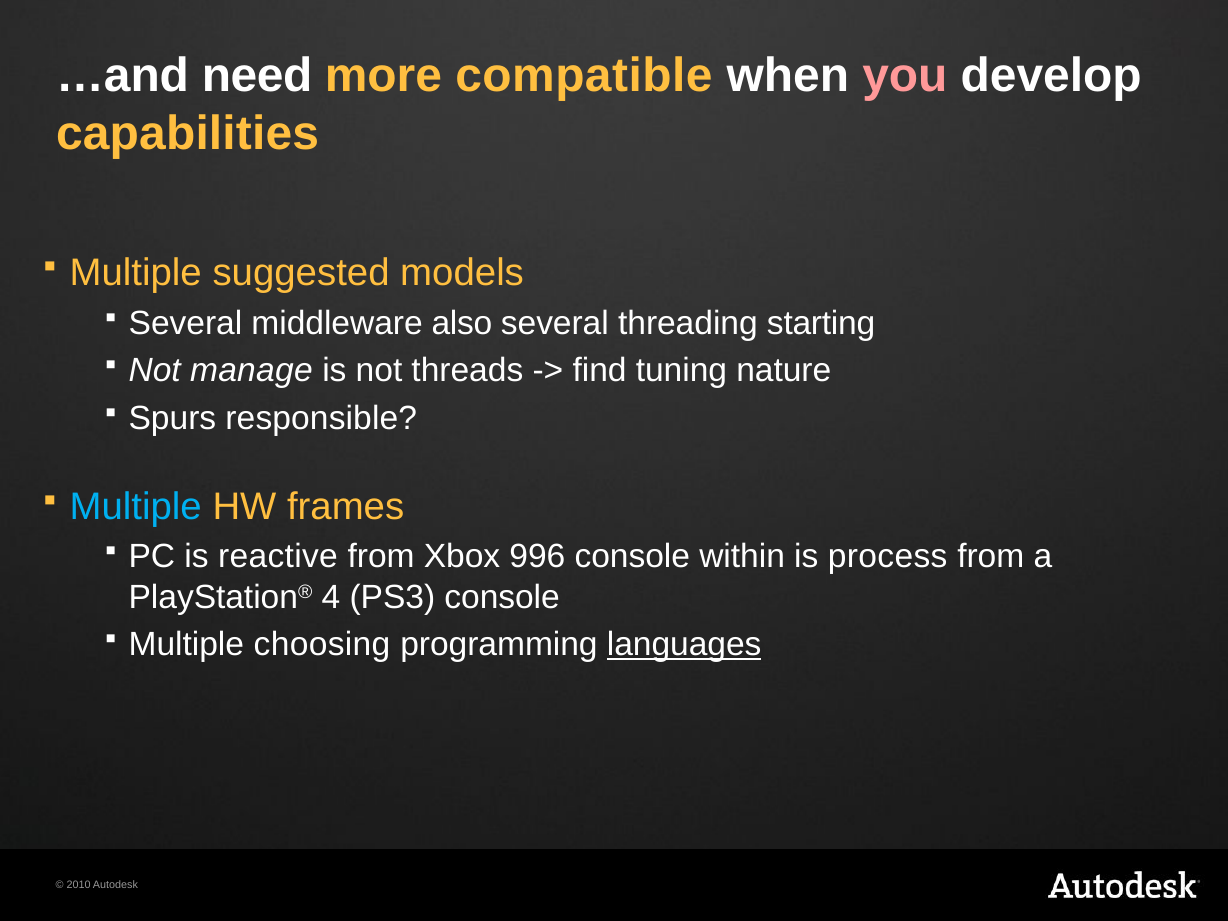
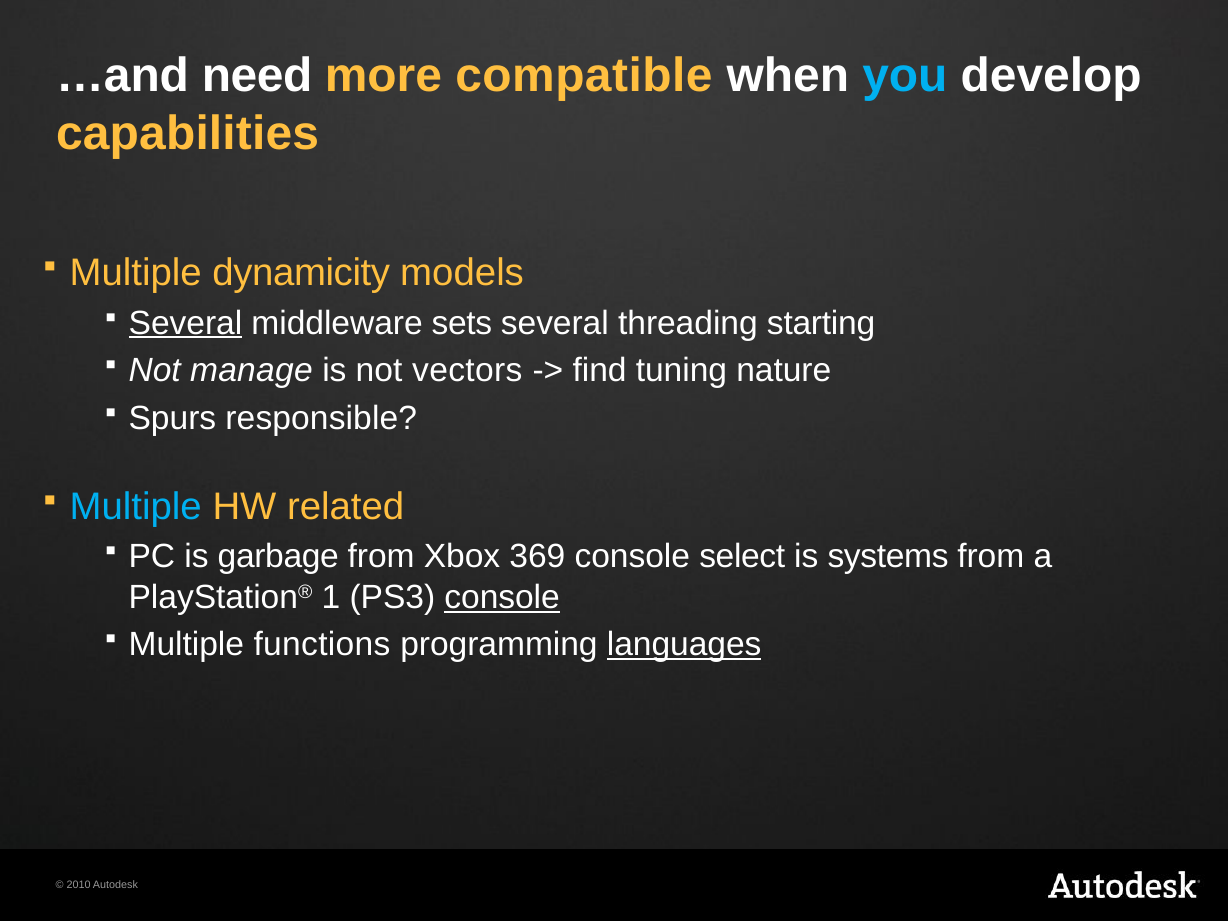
you colour: pink -> light blue (905, 76)
suggested: suggested -> dynamicity (301, 273)
Several underline: none -> present (185, 323)
also: also -> sets (462, 323)
threads: threads -> vectors (467, 370)
frames: frames -> related (346, 507)
reactive: reactive -> garbage (278, 557)
996: 996 -> 369 (537, 557)
within: within -> select (742, 557)
process: process -> systems (888, 557)
4: 4 -> 1 (331, 597)
console underline: none -> present (502, 597)
choosing: choosing -> functions (322, 645)
